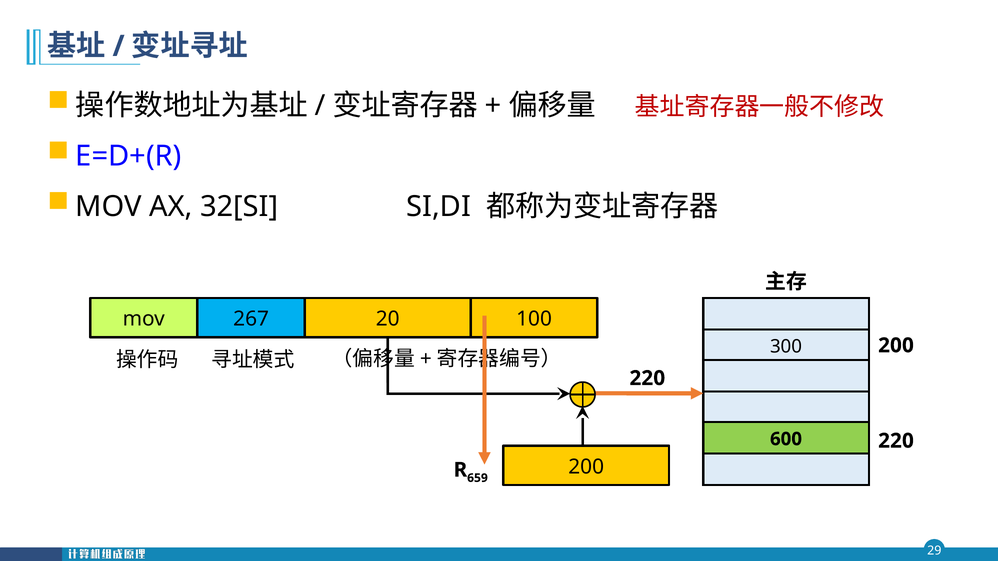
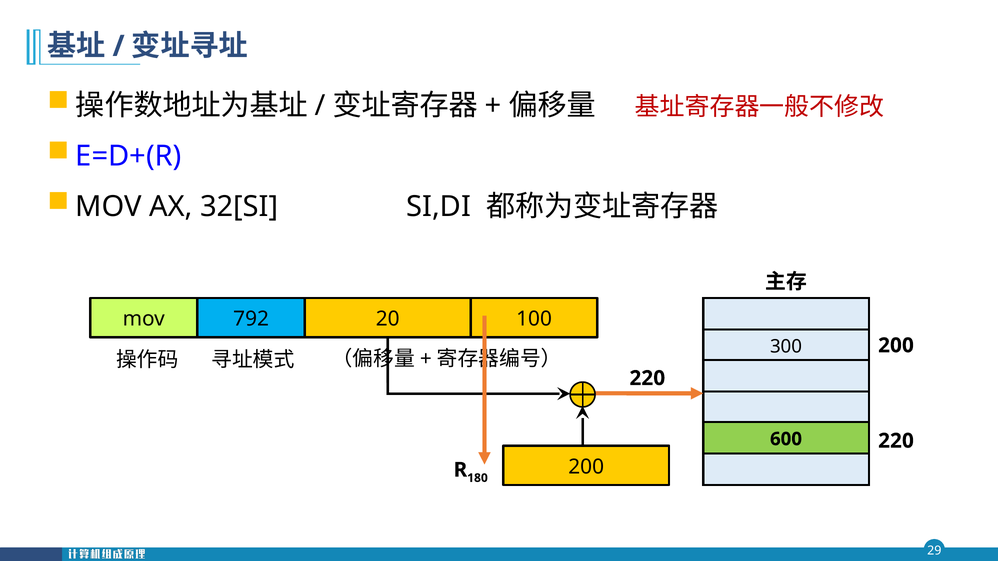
267: 267 -> 792 (251, 319)
659: 659 -> 180 (477, 478)
